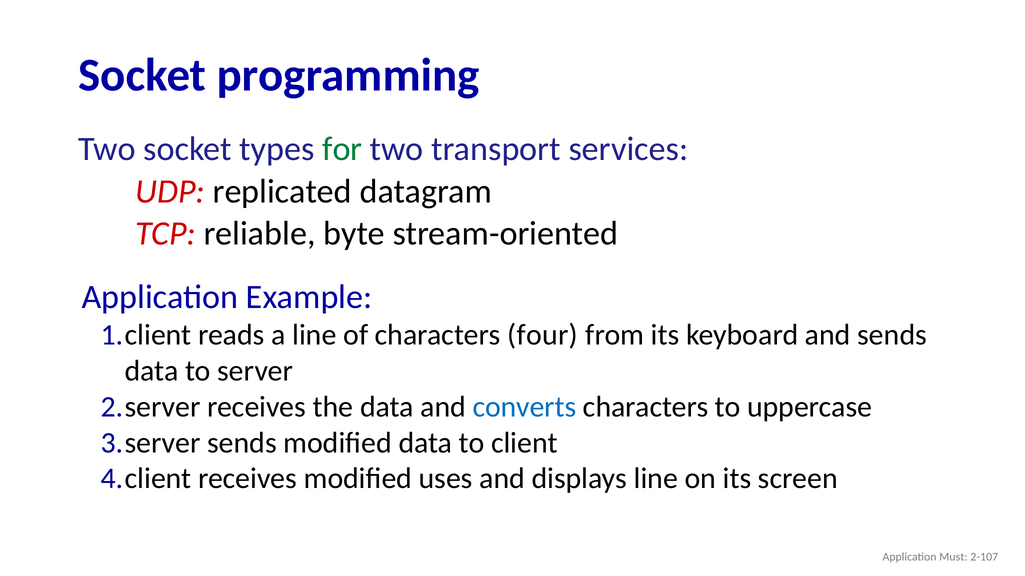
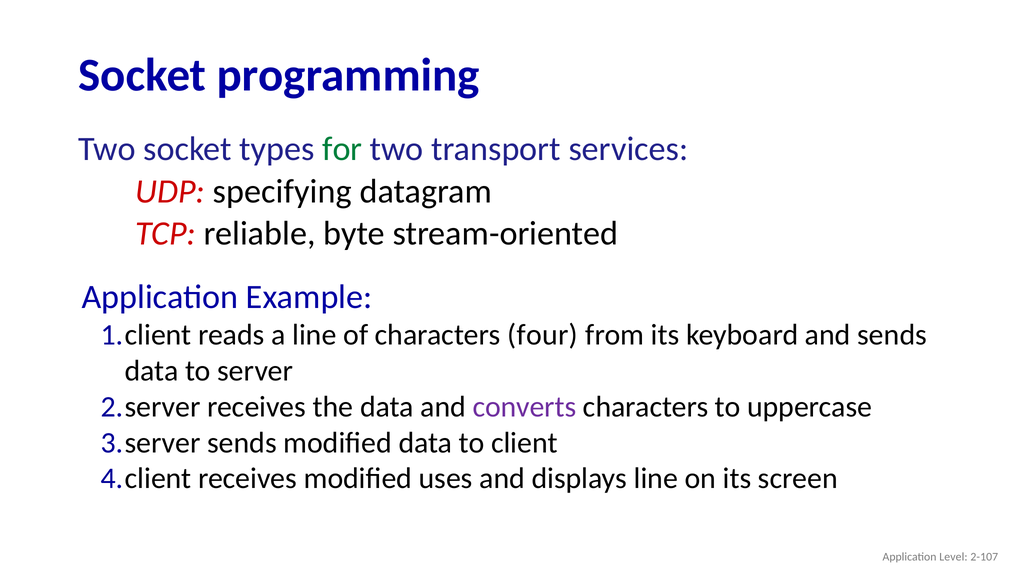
replicated: replicated -> specifying (282, 192)
converts colour: blue -> purple (524, 407)
Must: Must -> Level (953, 558)
